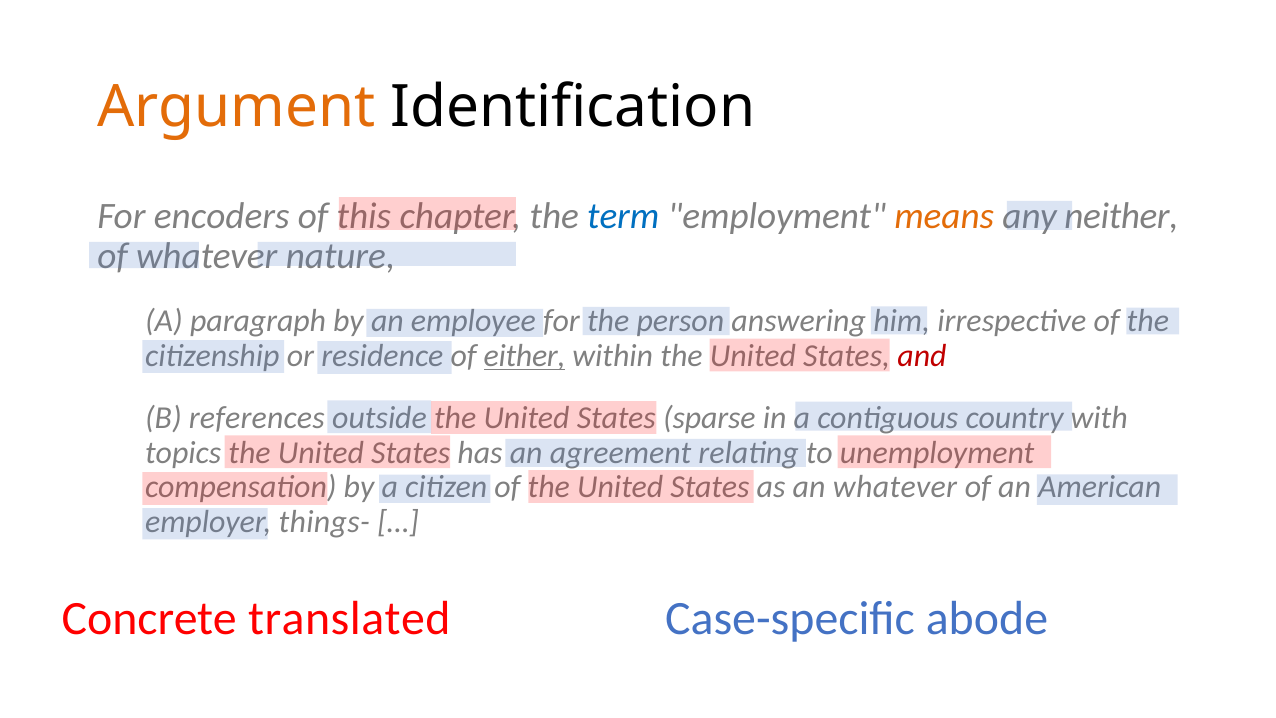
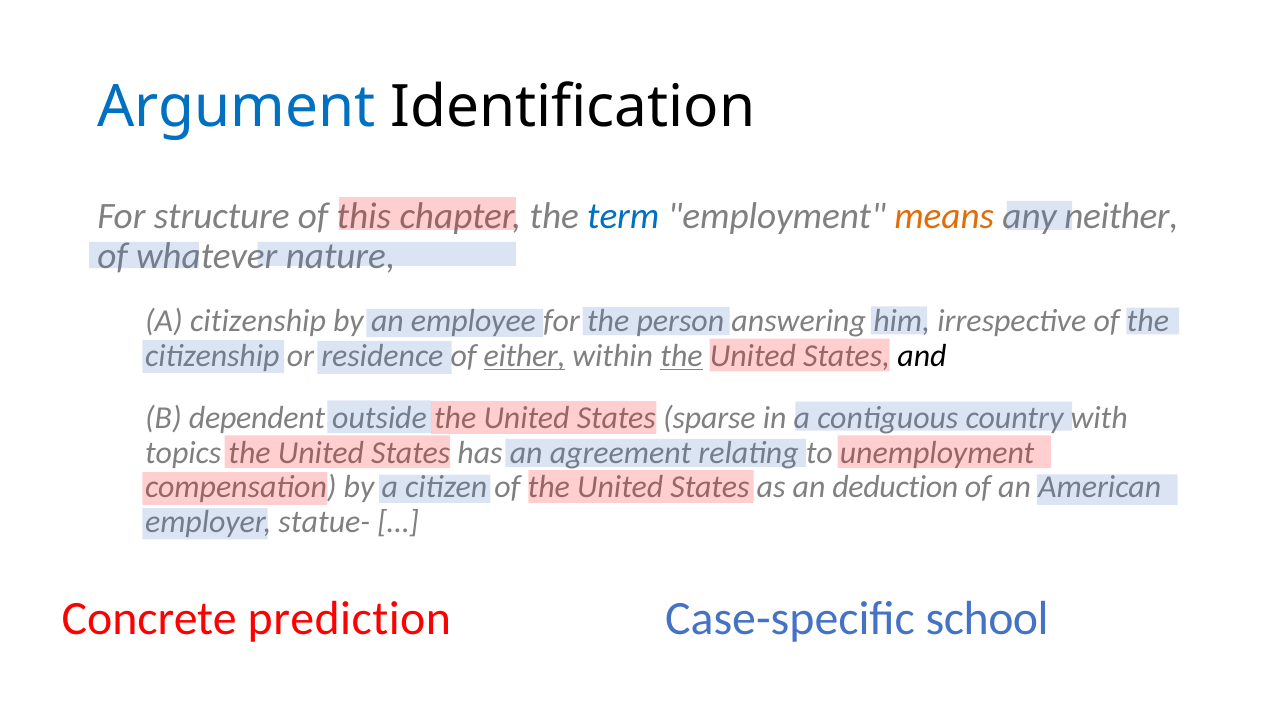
Argument colour: orange -> blue (236, 107)
encoders: encoders -> structure (222, 216)
A paragraph: paragraph -> citizenship (258, 321)
the underline: none -> present (681, 356)
and colour: red -> black (922, 356)
references: references -> dependent (257, 418)
an whatever: whatever -> deduction (895, 487)
things-: things- -> statue- (324, 521)
translated: translated -> prediction (349, 619)
abode: abode -> school (987, 619)
